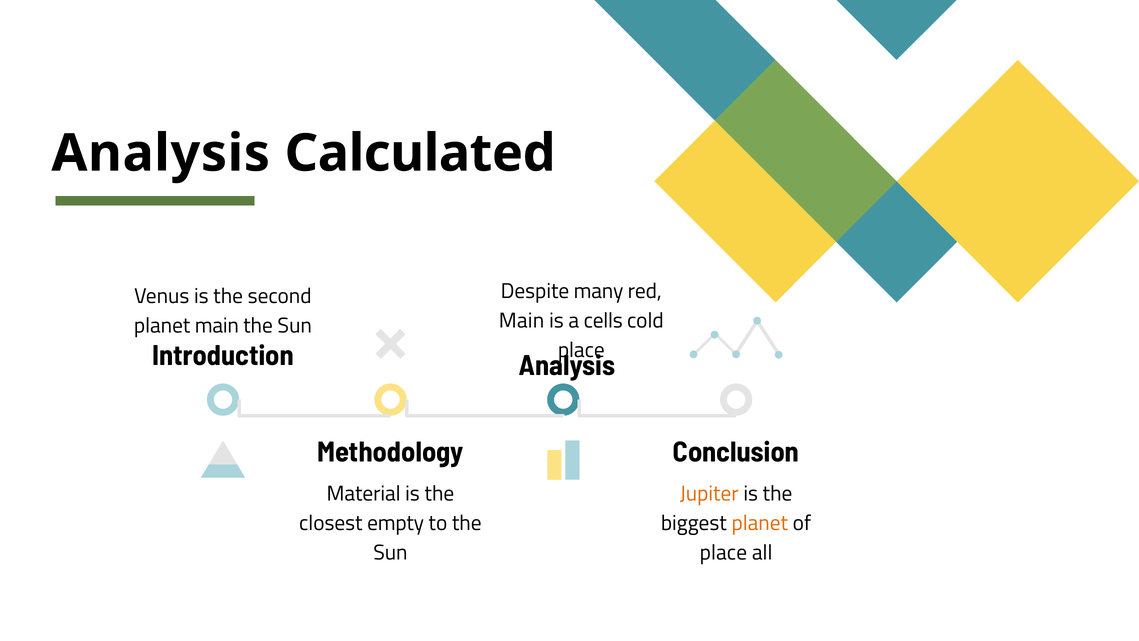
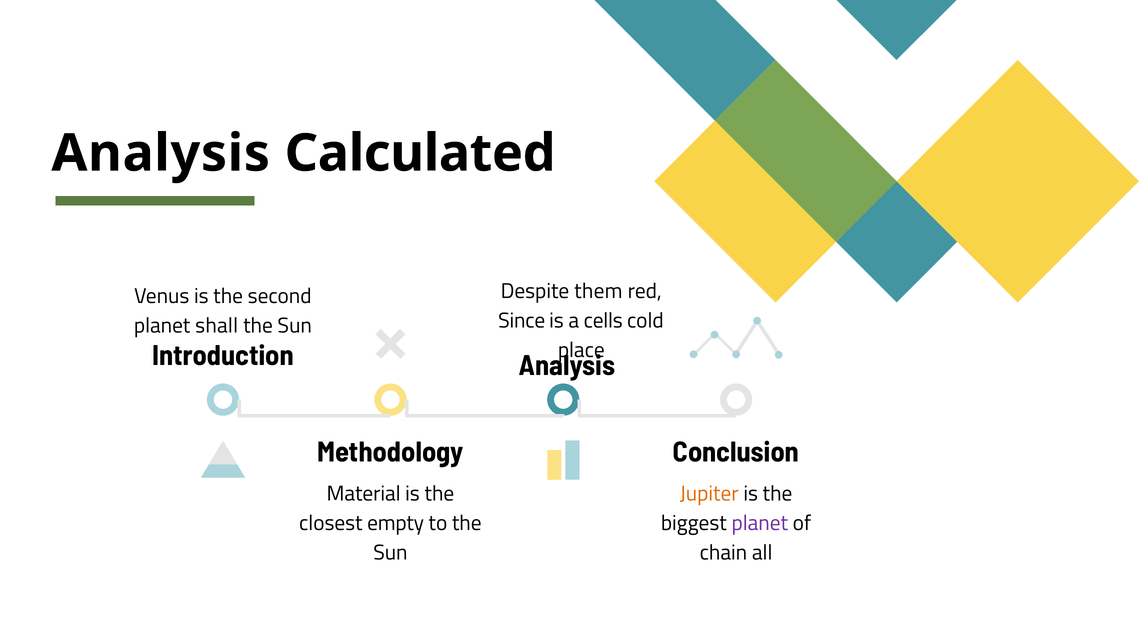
many: many -> them (598, 291)
Main: Main -> Since (522, 321)
planet main: main -> shall (217, 326)
planet colour: orange -> purple (760, 523)
place: place -> chain (723, 553)
